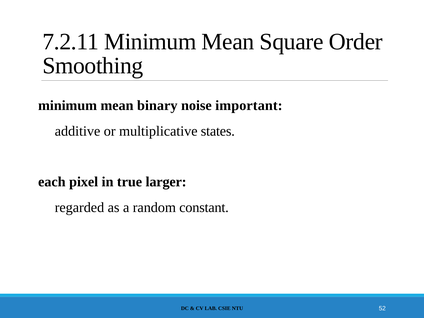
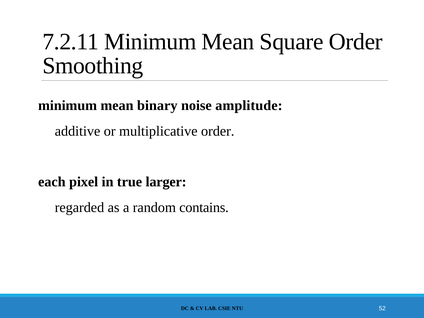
important: important -> amplitude (249, 106)
multiplicative states: states -> order (218, 131)
constant: constant -> contains (204, 207)
